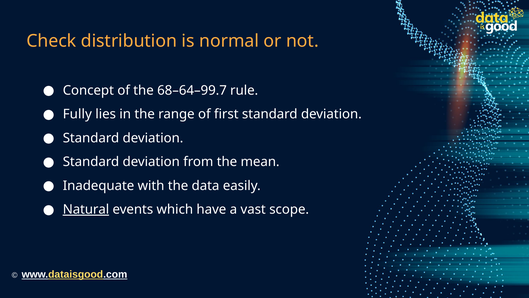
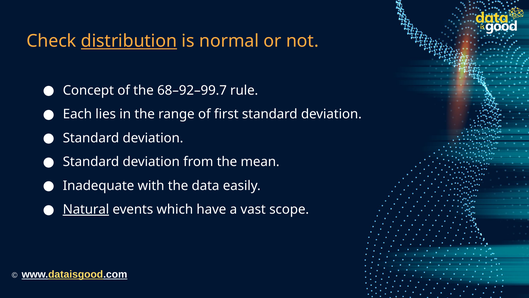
distribution underline: none -> present (129, 41)
68–64–99.7: 68–64–99.7 -> 68–92–99.7 (192, 90)
Fully: Fully -> Each (77, 114)
